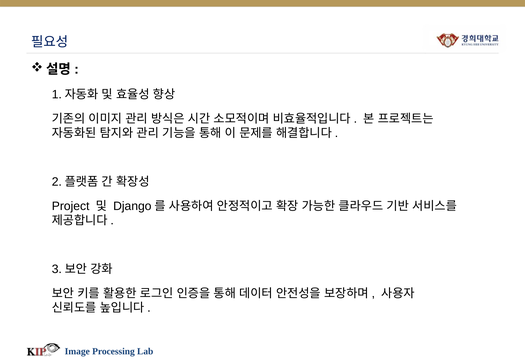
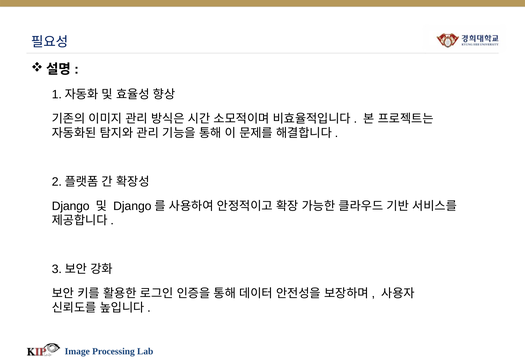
Project: Project -> Django (71, 206)
